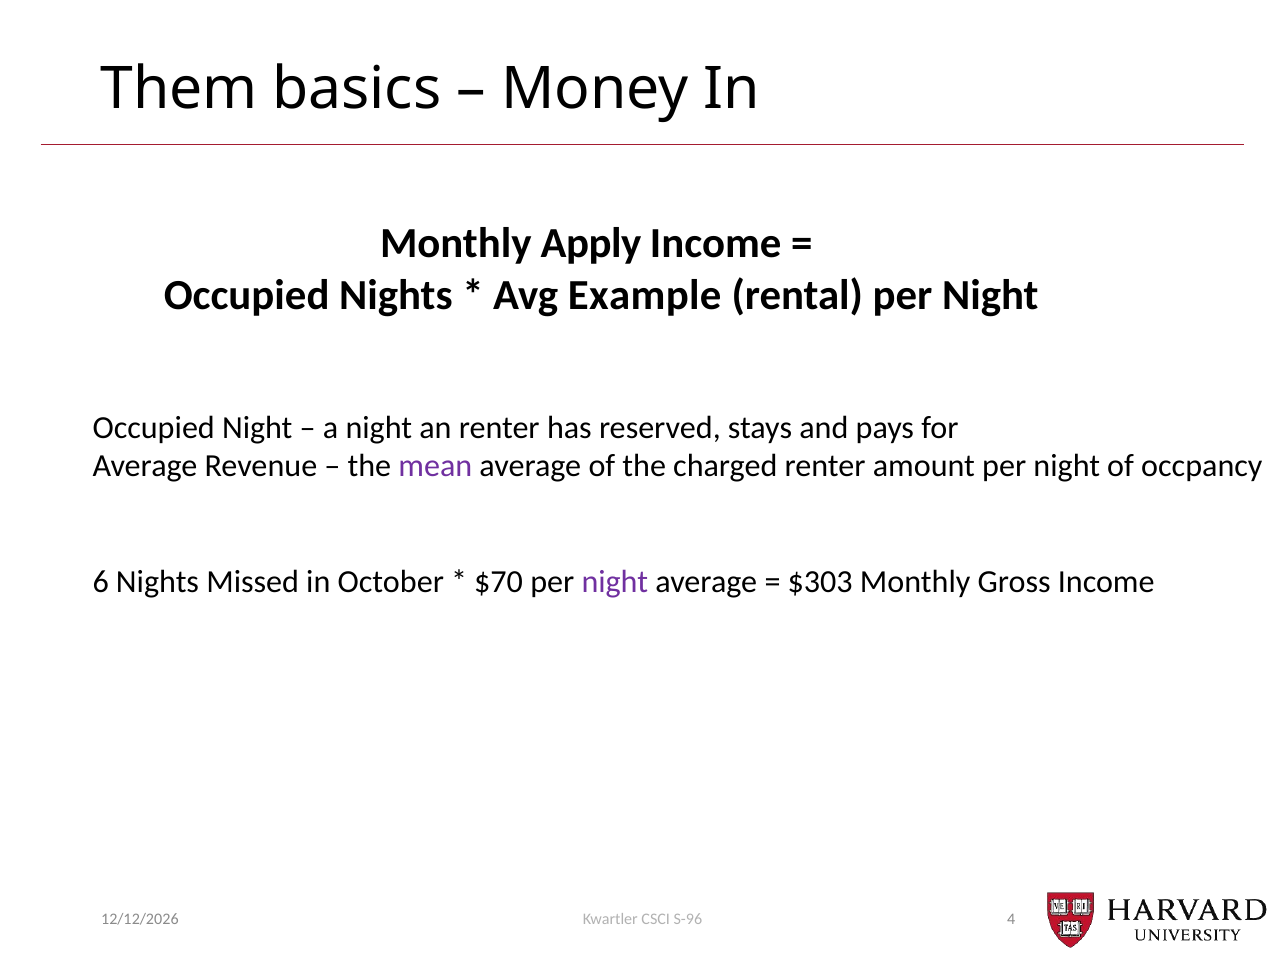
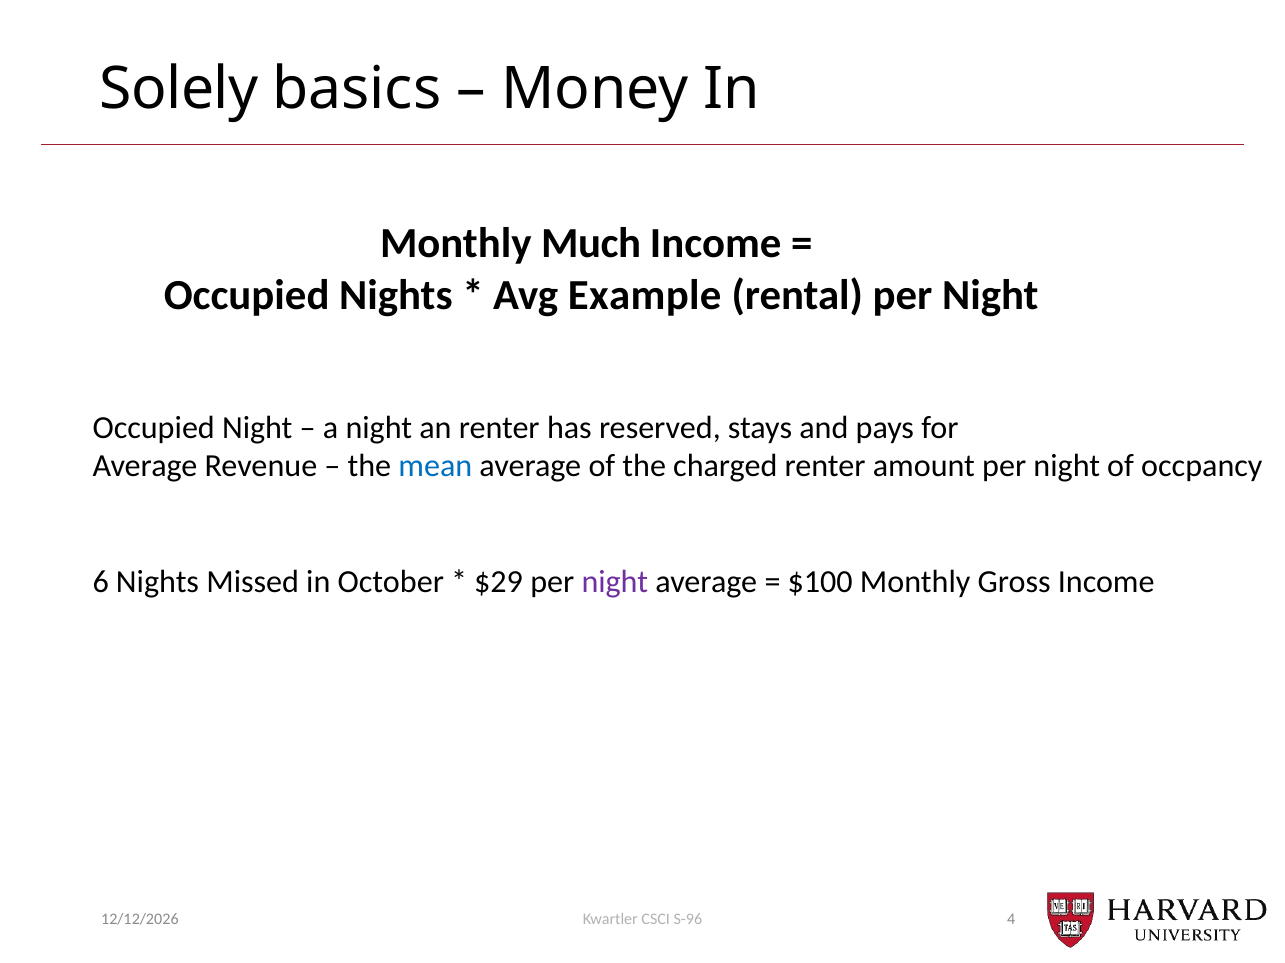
Them: Them -> Solely (179, 89)
Apply: Apply -> Much (591, 244)
mean colour: purple -> blue (435, 467)
$70: $70 -> $29 (499, 582)
$303: $303 -> $100 (820, 582)
